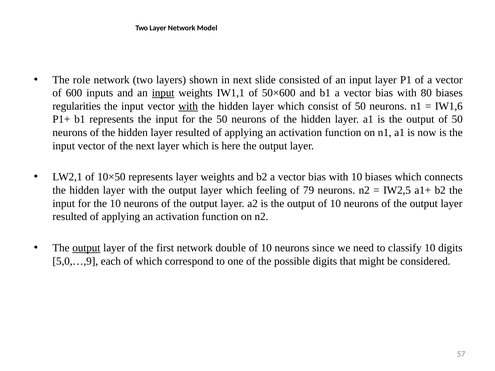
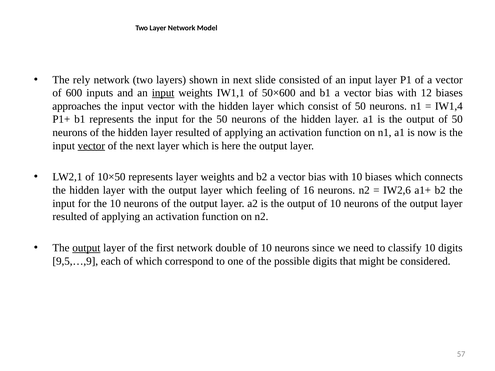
role: role -> rely (82, 80)
80: 80 -> 12 (426, 93)
regularities: regularities -> approaches (77, 106)
with underline: present -> none (188, 106)
IW1,6: IW1,6 -> IW1,4 (449, 106)
vector underline: none -> present (91, 146)
79: 79 -> 16 (309, 190)
IW2,5: IW2,5 -> IW2,6 (397, 190)
5,0,…,9: 5,0,…,9 -> 9,5,…,9 (75, 261)
